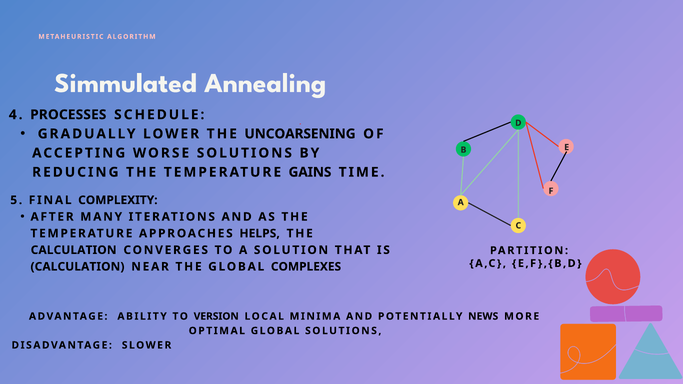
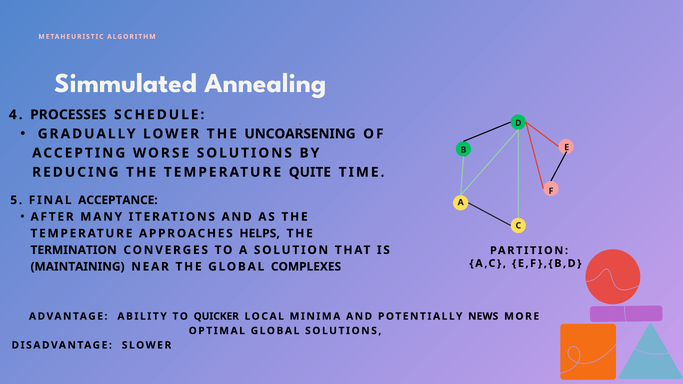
GAINS: GAINS -> QUITE (310, 172)
COMPLEXITY: COMPLEXITY -> ACCEPTANCE (118, 200)
CALCULATION: CALCULATION -> TERMINATION (74, 250)
CALCULATION: CALCULATION -> MAINTAINING (78, 267)
VERSION: VERSION -> QUICKER (216, 316)
